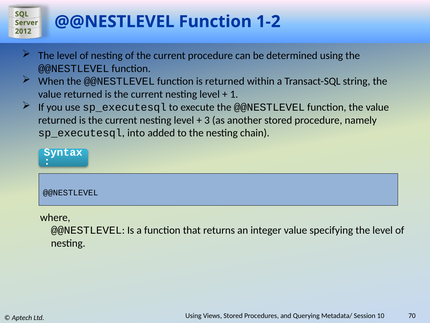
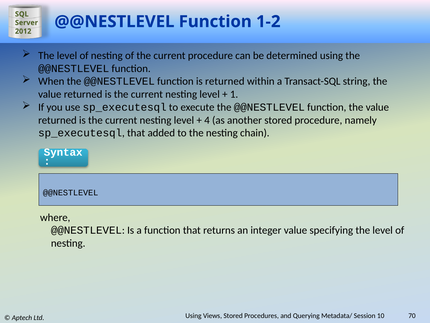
3: 3 -> 4 (207, 120)
sp_executesql into: into -> that (136, 133)
